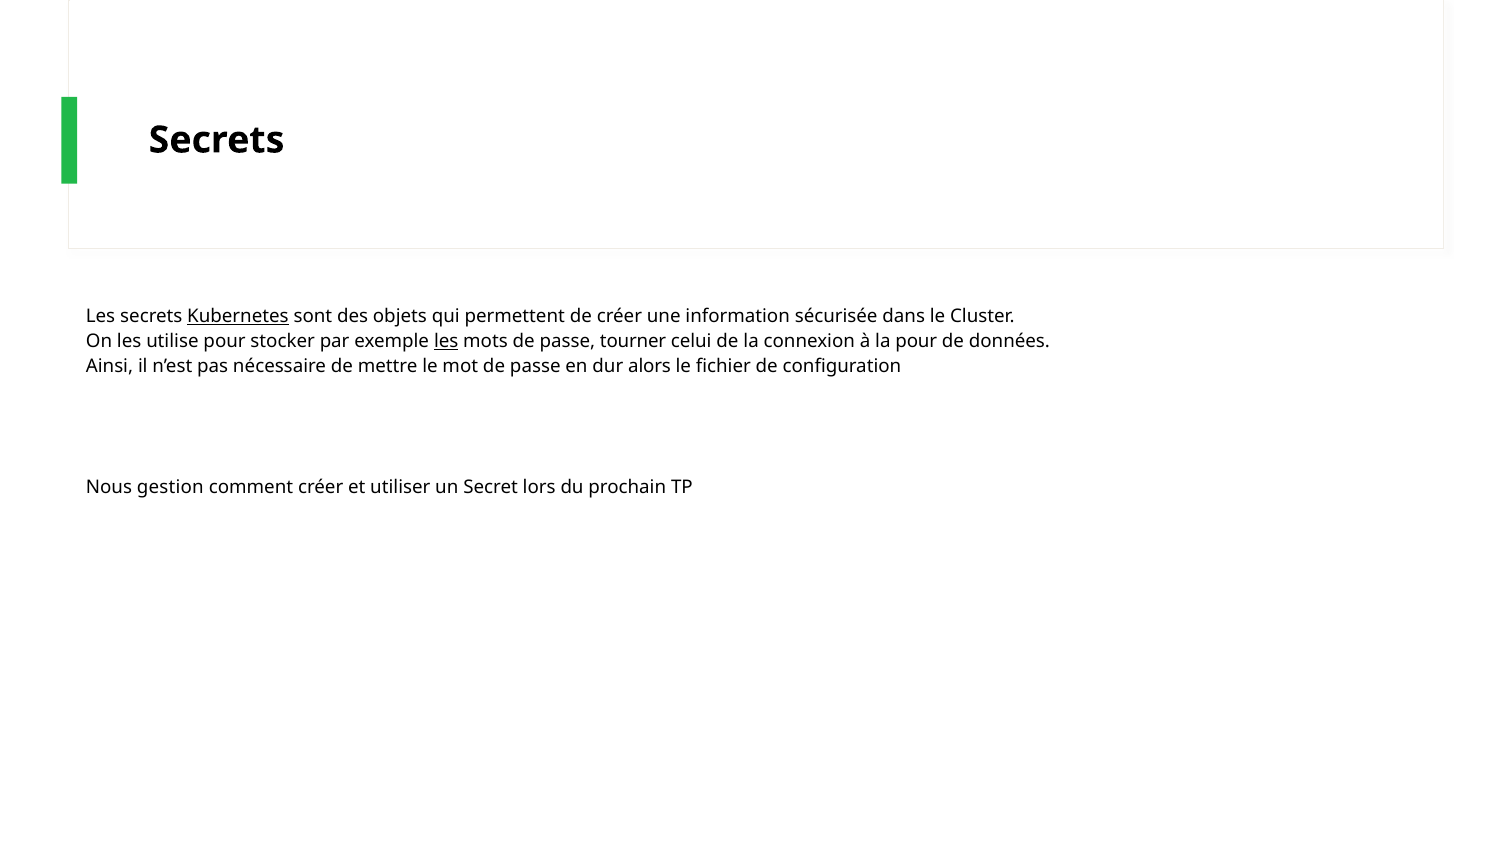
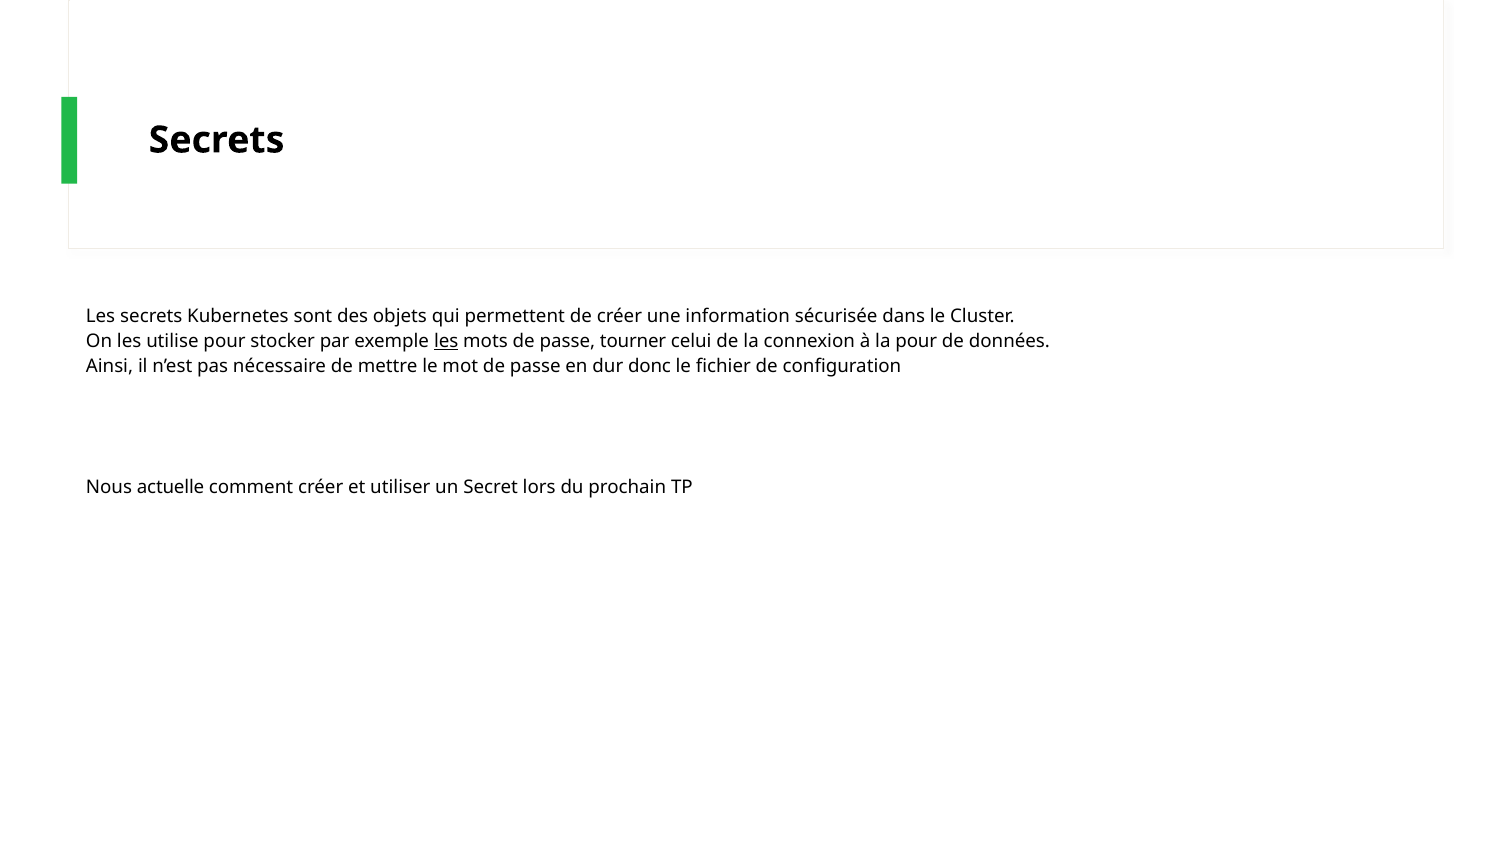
Kubernetes underline: present -> none (238, 316)
alors: alors -> donc (650, 366)
gestion: gestion -> actuelle (171, 487)
